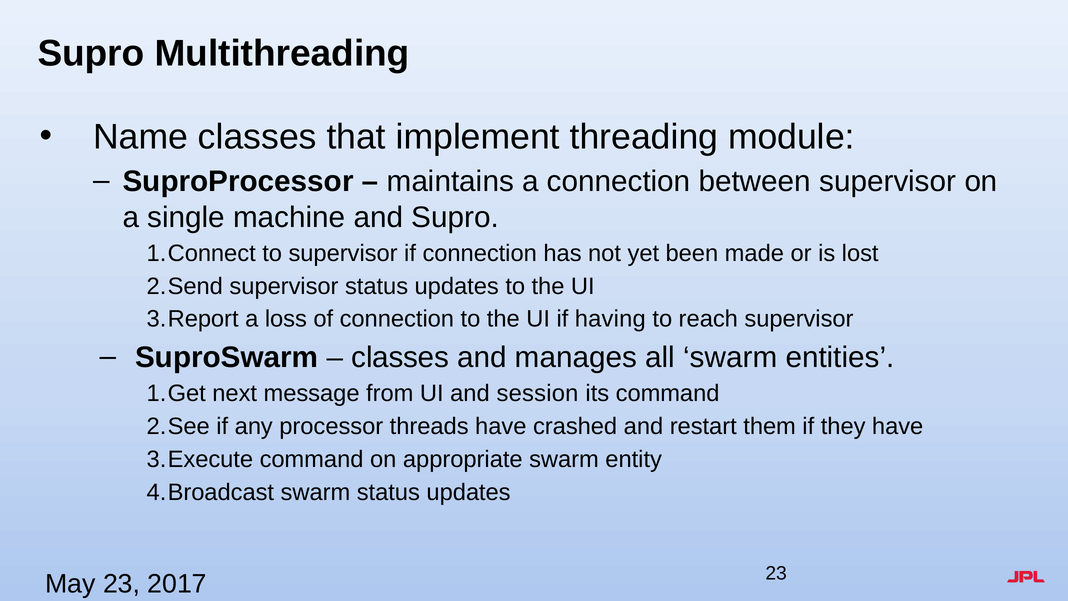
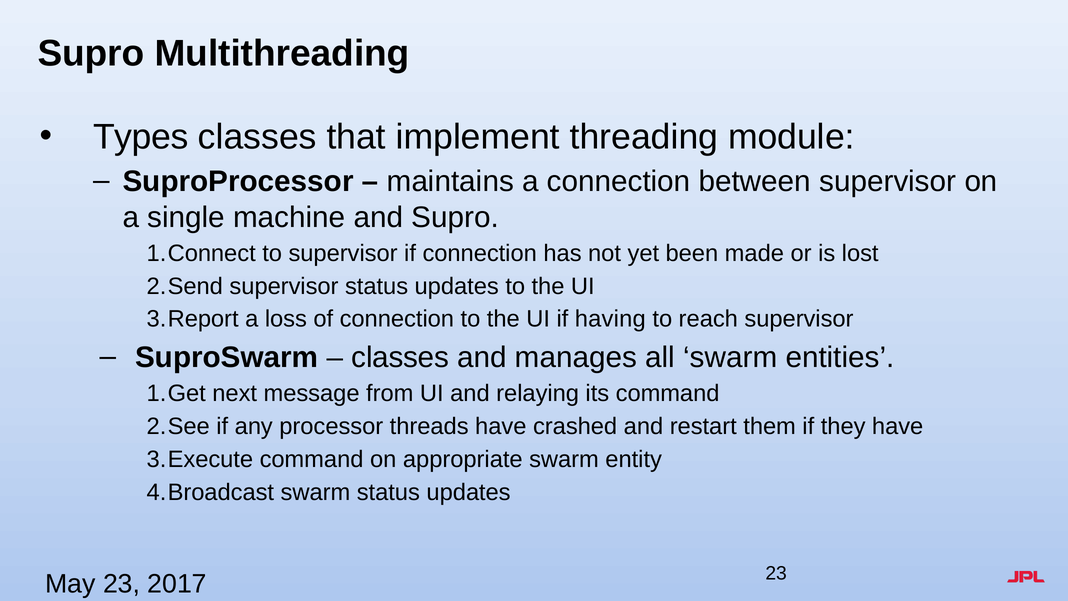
Name: Name -> Types (141, 137)
session: session -> relaying (538, 394)
